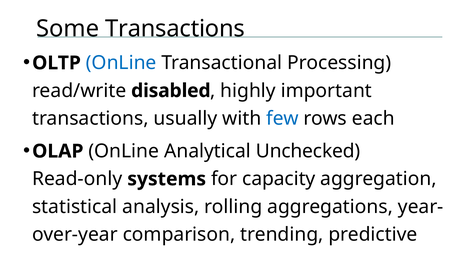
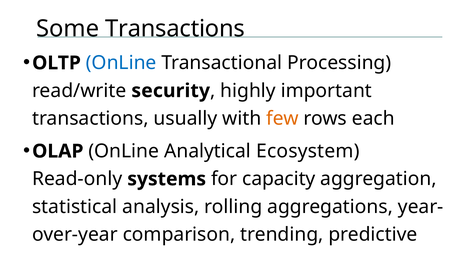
disabled: disabled -> security (171, 91)
few colour: blue -> orange (283, 119)
Unchecked: Unchecked -> Ecosystem (308, 151)
